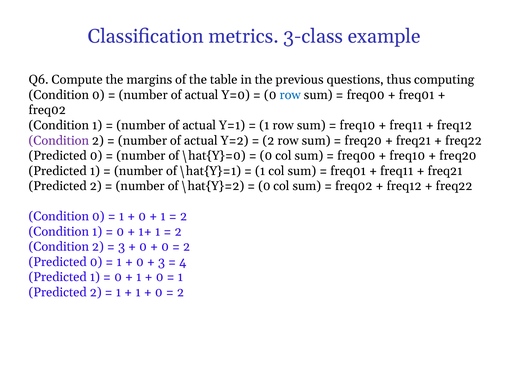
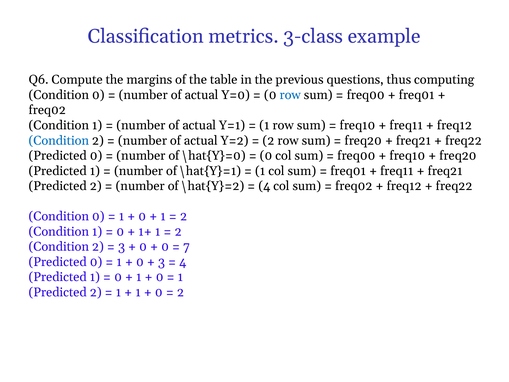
Condition colour: purple -> blue (59, 141)
0: 0 -> 4 (264, 186)
2: 2 -> 7 (186, 247)
